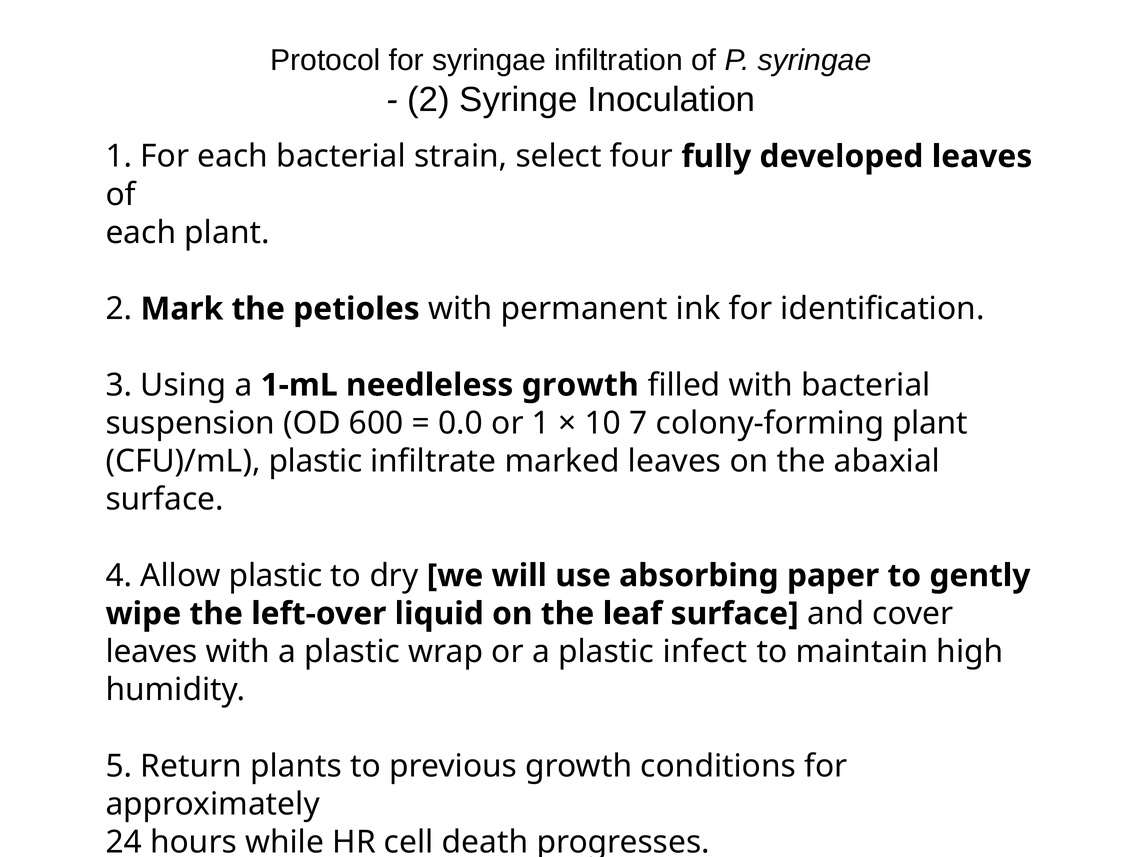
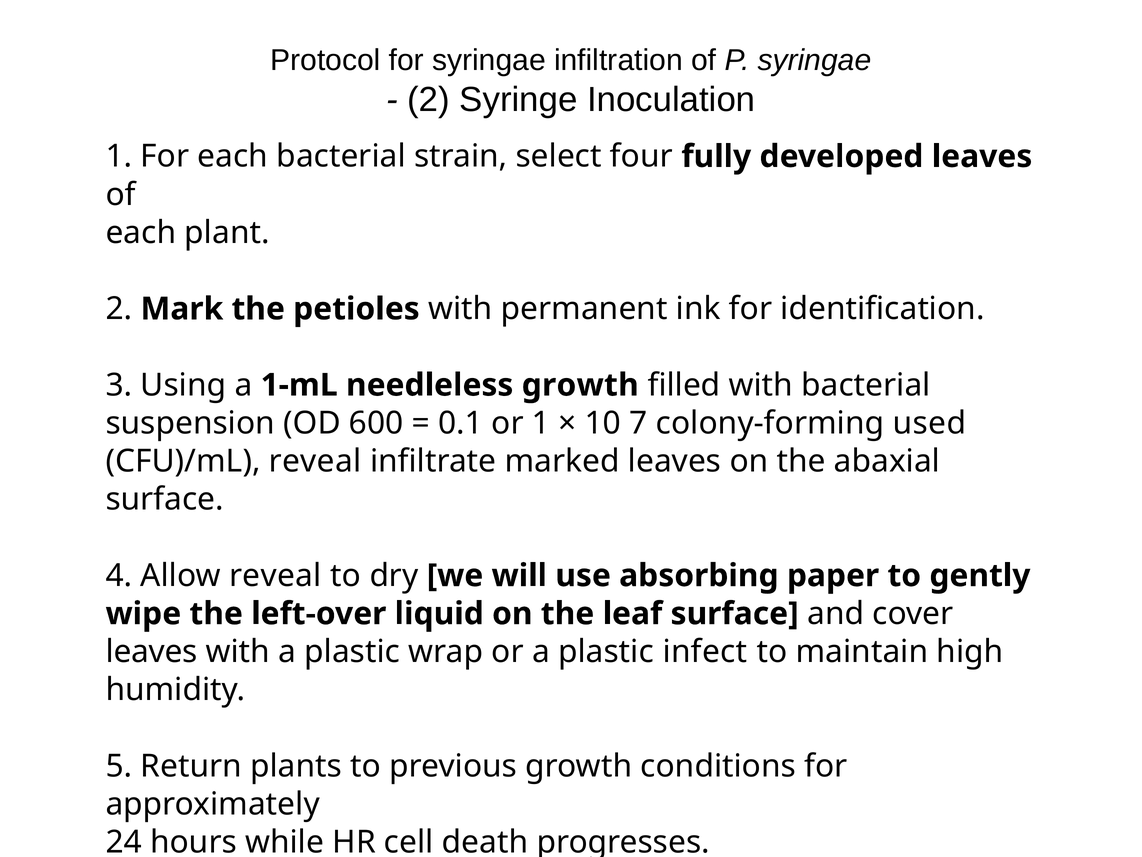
0.0: 0.0 -> 0.1 (461, 423)
colony-forming plant: plant -> used (930, 423)
CFU)/mL plastic: plastic -> reveal (315, 461)
Allow plastic: plastic -> reveal (275, 575)
